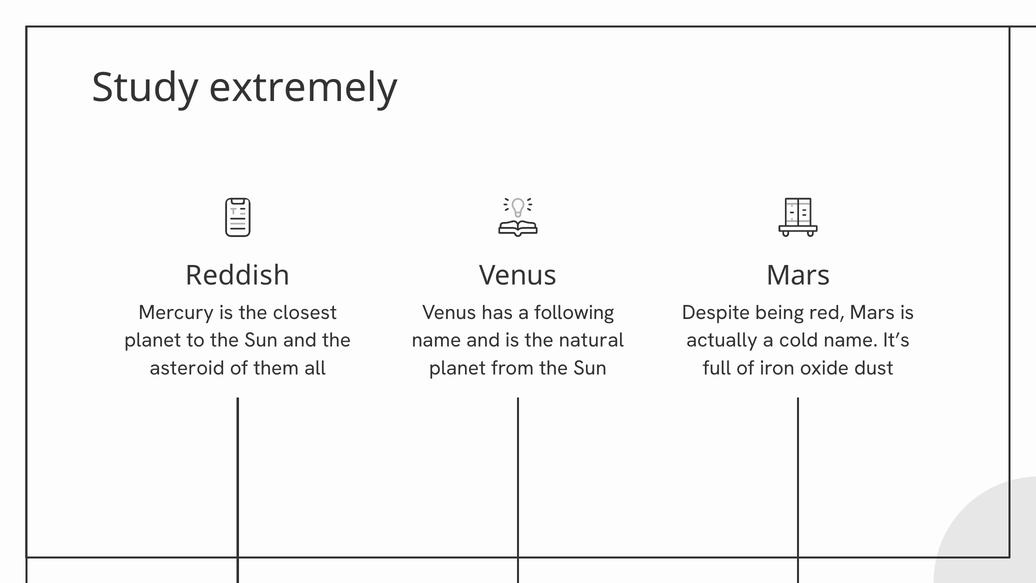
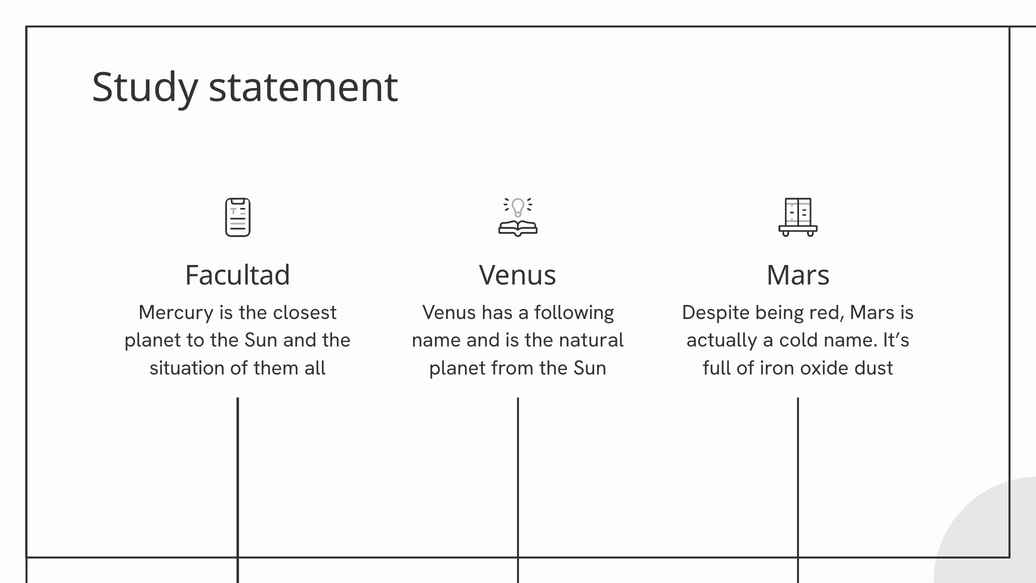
extremely: extremely -> statement (304, 88)
Reddish: Reddish -> Facultad (238, 276)
asteroid: asteroid -> situation (187, 368)
